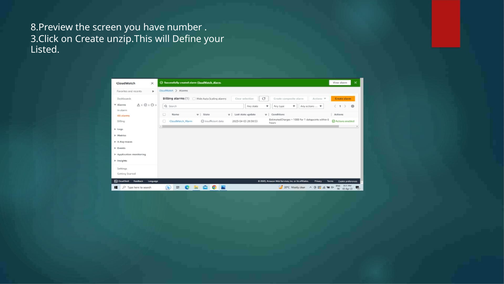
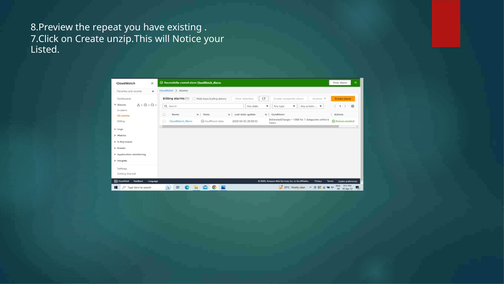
screen: screen -> repeat (107, 27)
number: number -> existing (184, 27)
3.Click: 3.Click -> 7.Click (45, 39)
Define: Define -> Notice (187, 39)
